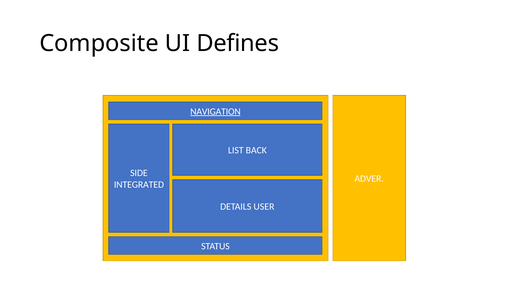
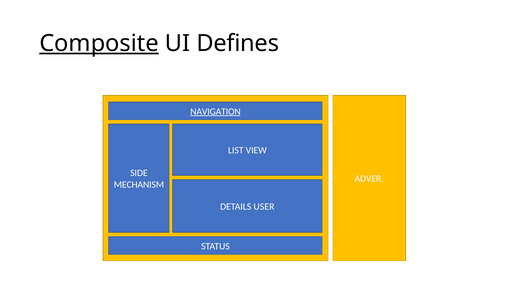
Composite underline: none -> present (99, 43)
BACK: BACK -> VIEW (256, 151)
INTEGRATED: INTEGRATED -> MECHANISM (139, 185)
